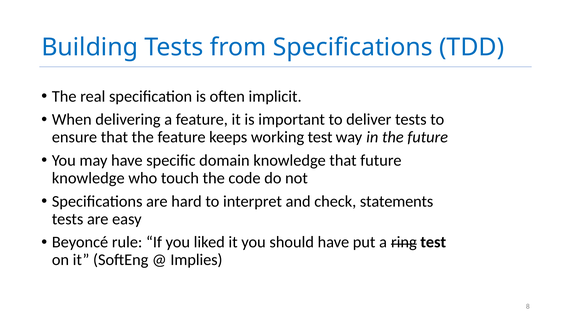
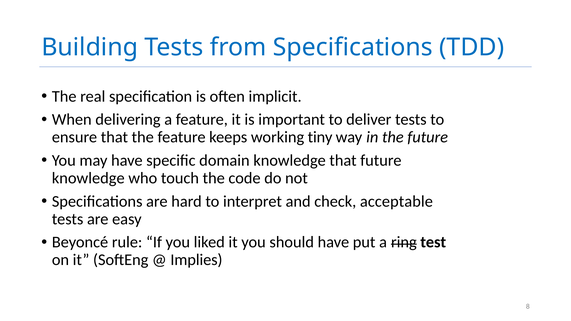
working test: test -> tiny (320, 137)
statements: statements -> acceptable (396, 201)
